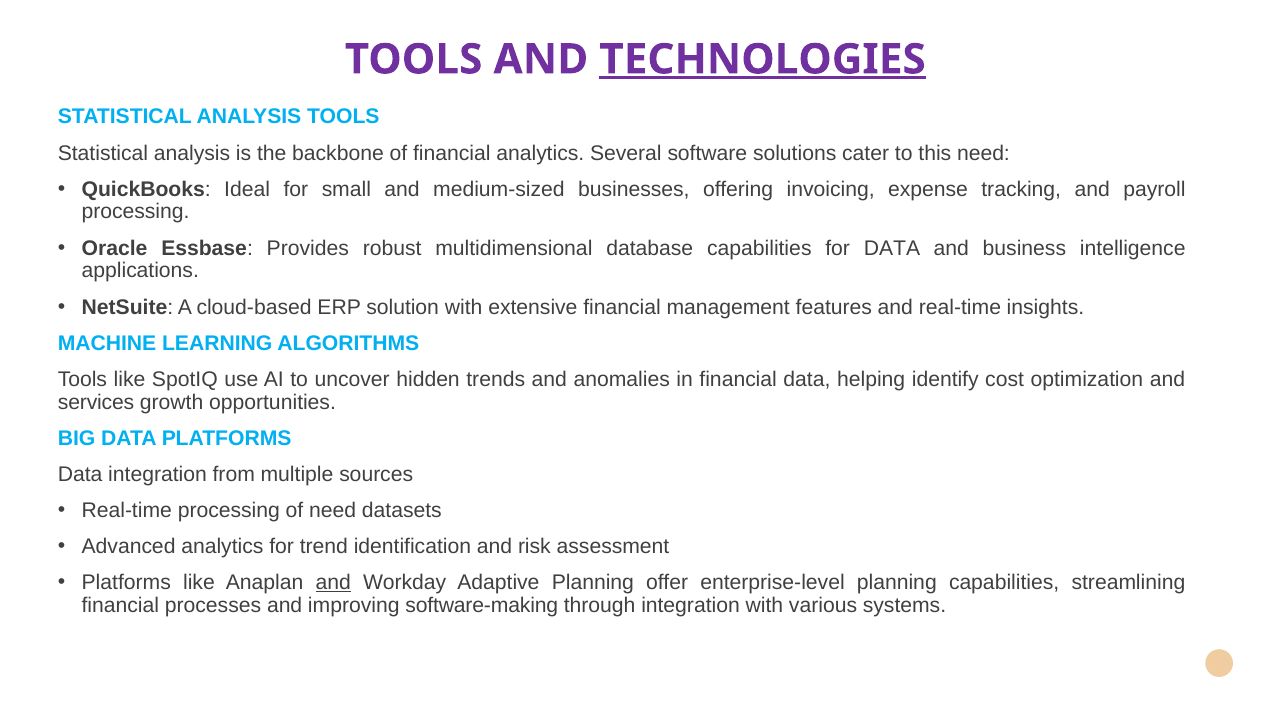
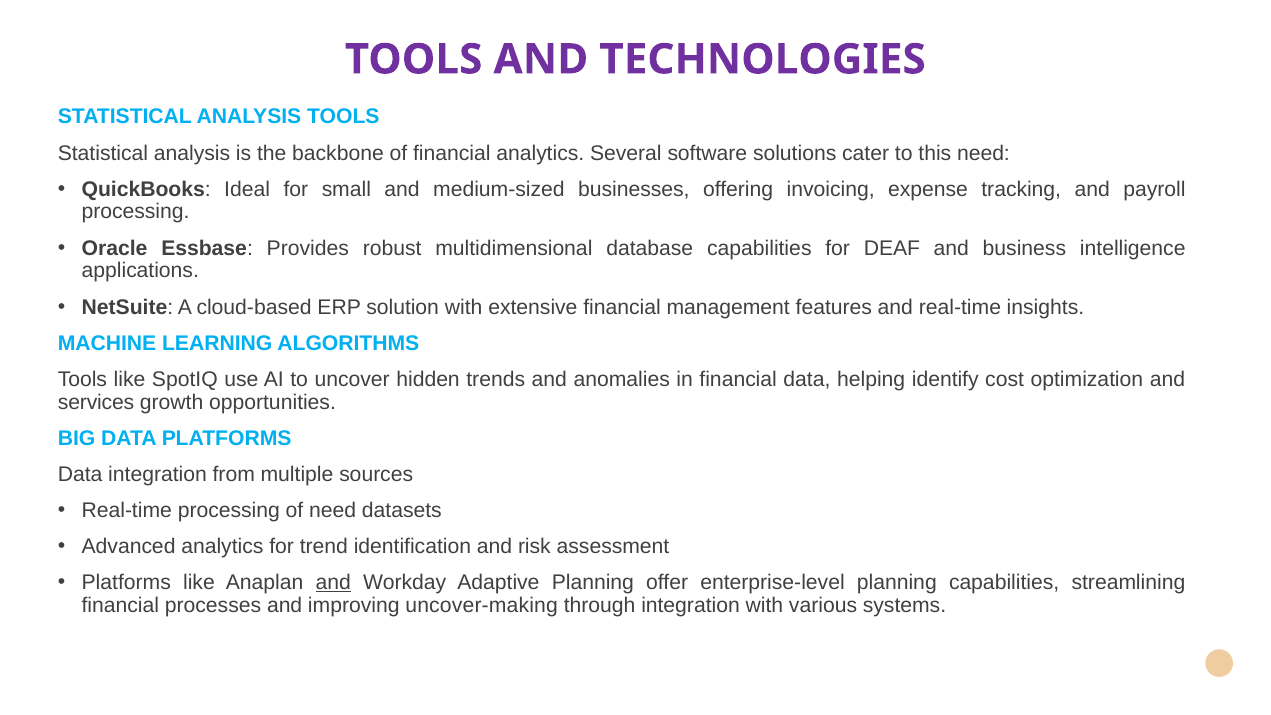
TECHNOLOGIES underline: present -> none (763, 59)
for DATA: DATA -> DEAF (892, 248)
software-making: software-making -> uncover-making (482, 605)
